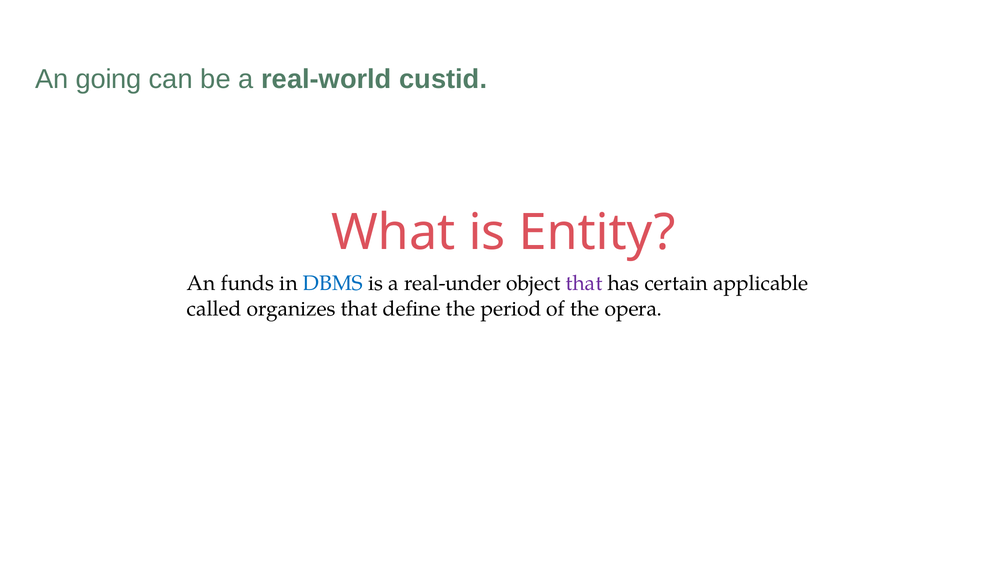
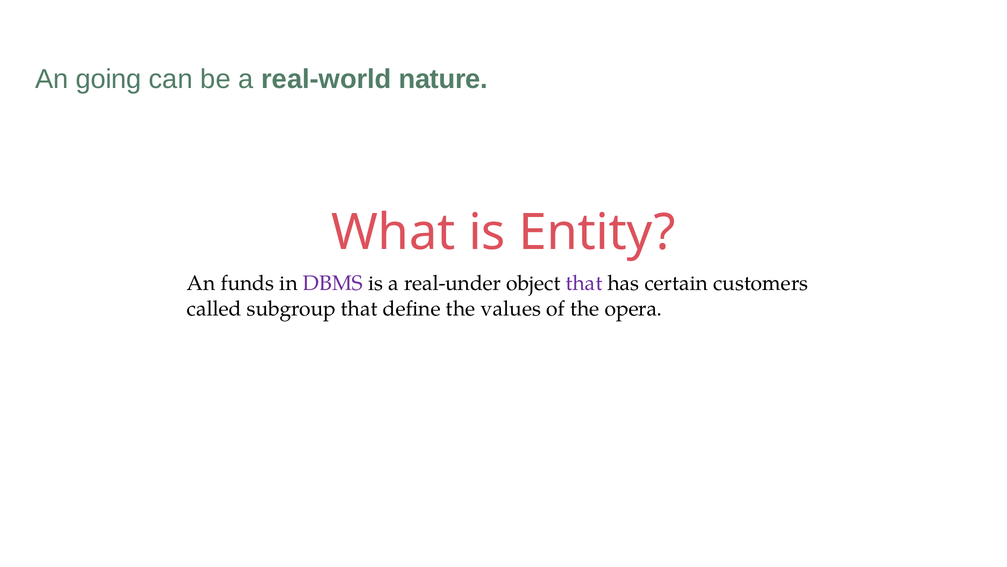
custid: custid -> nature (443, 79)
DBMS colour: blue -> purple (333, 283)
applicable: applicable -> customers (761, 283)
organizes: organizes -> subgroup (291, 308)
period: period -> values (511, 308)
